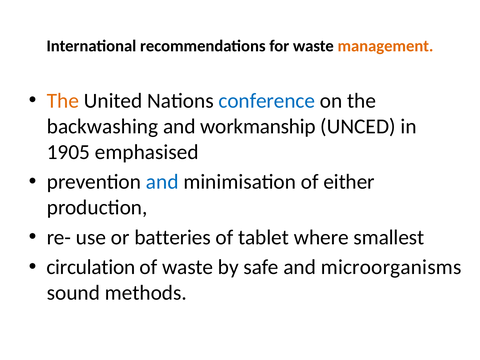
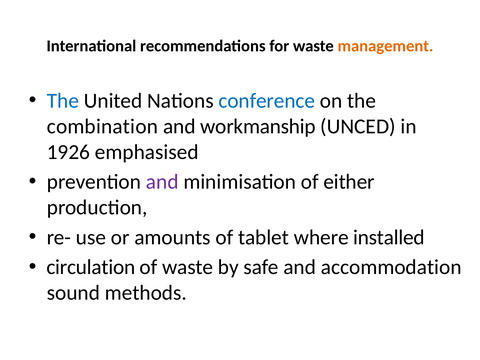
The colour: orange -> blue (63, 101)
backwashing: backwashing -> combination (102, 126)
1905: 1905 -> 1926 (68, 152)
and colour: blue -> purple (162, 182)
batteries: batteries -> amounts (173, 237)
smallest: smallest -> installed (389, 237)
microorganisms: microorganisms -> accommodation (391, 267)
